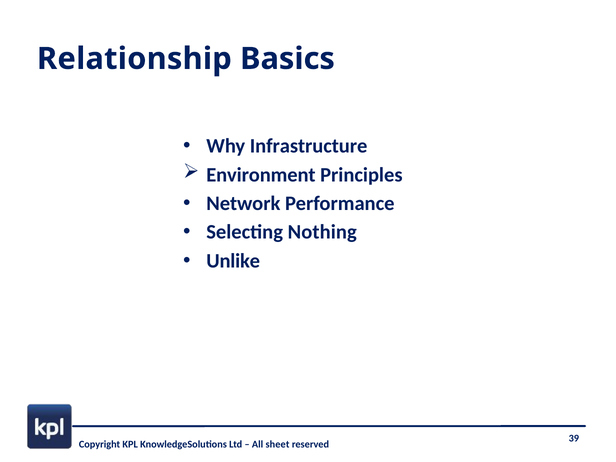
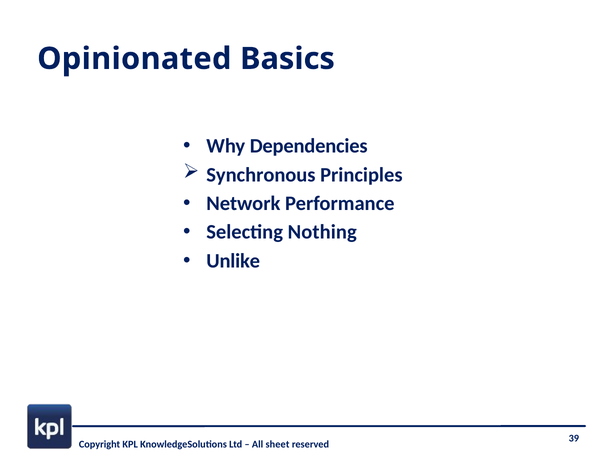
Relationship: Relationship -> Opinionated (134, 59)
Infrastructure: Infrastructure -> Dependencies (309, 146)
Environment: Environment -> Synchronous (261, 175)
